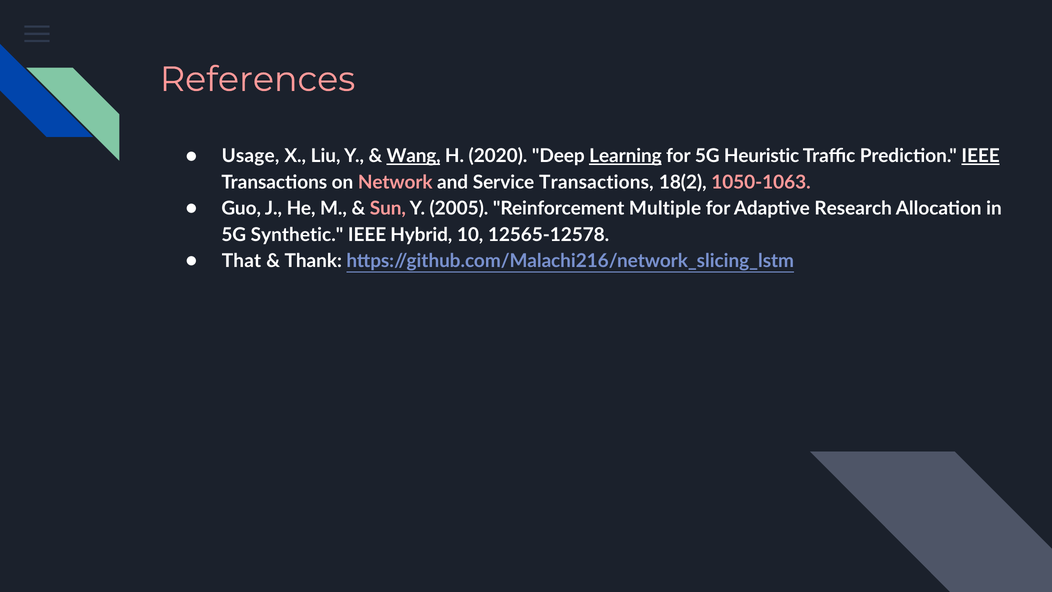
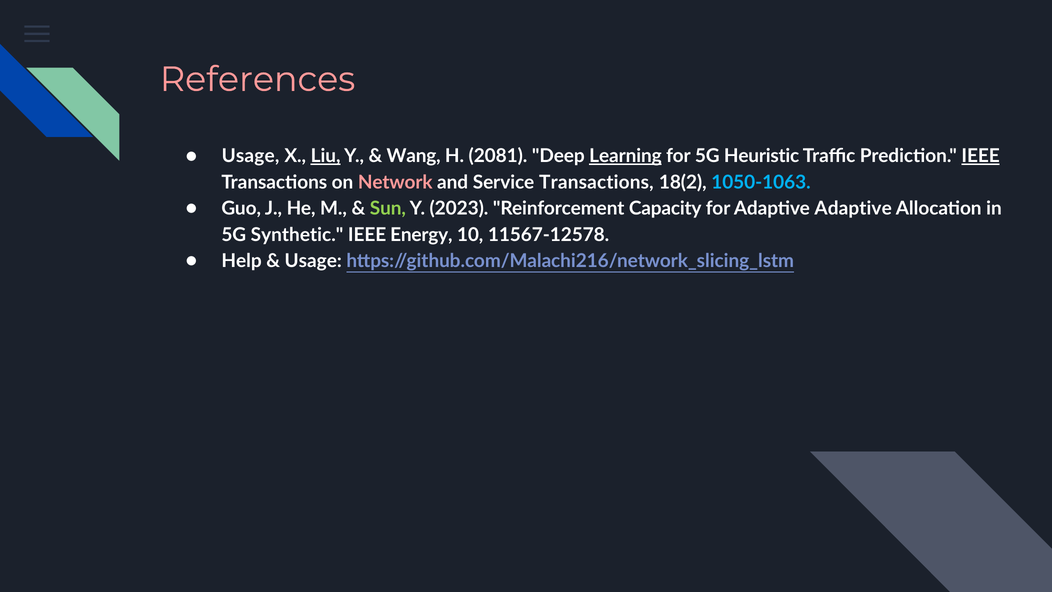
Liu underline: none -> present (326, 156)
Wang underline: present -> none (414, 156)
2020: 2020 -> 2081 (498, 156)
1050-1063 colour: pink -> light blue (761, 182)
Sun colour: pink -> light green (388, 208)
2005: 2005 -> 2023 (459, 208)
Multiple: Multiple -> Capacity (665, 208)
Adaptive Research: Research -> Adaptive (853, 208)
Hybrid: Hybrid -> Energy (421, 235)
12565-12578: 12565-12578 -> 11567-12578 (549, 235)
That: That -> Help (242, 261)
Thank: Thank -> Usage (313, 261)
